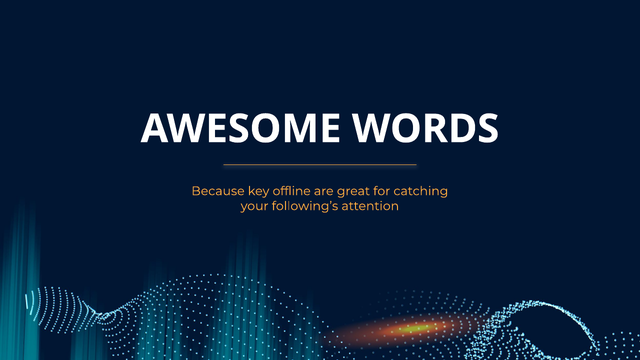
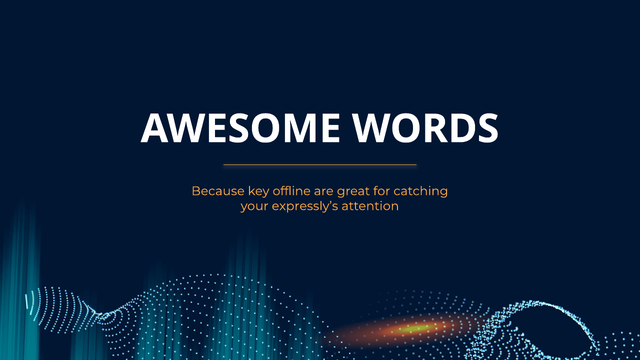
following’s: following’s -> expressly’s (305, 206)
